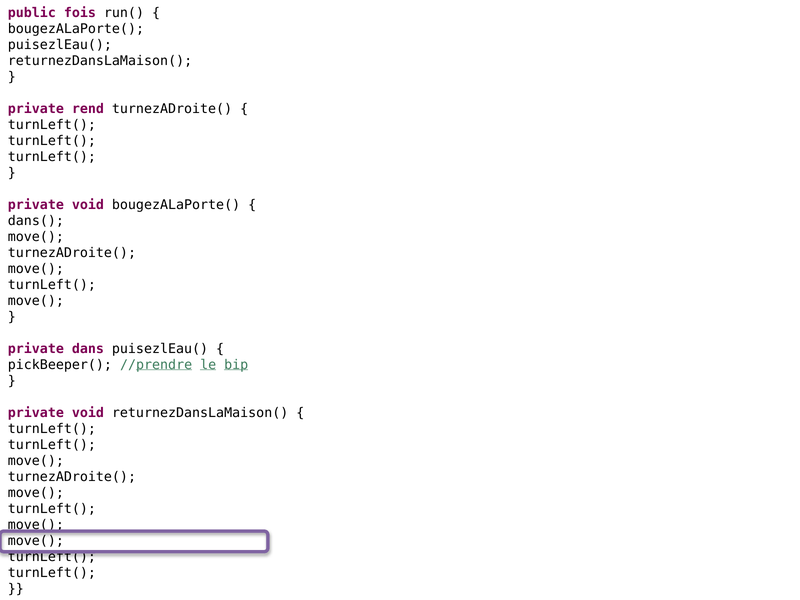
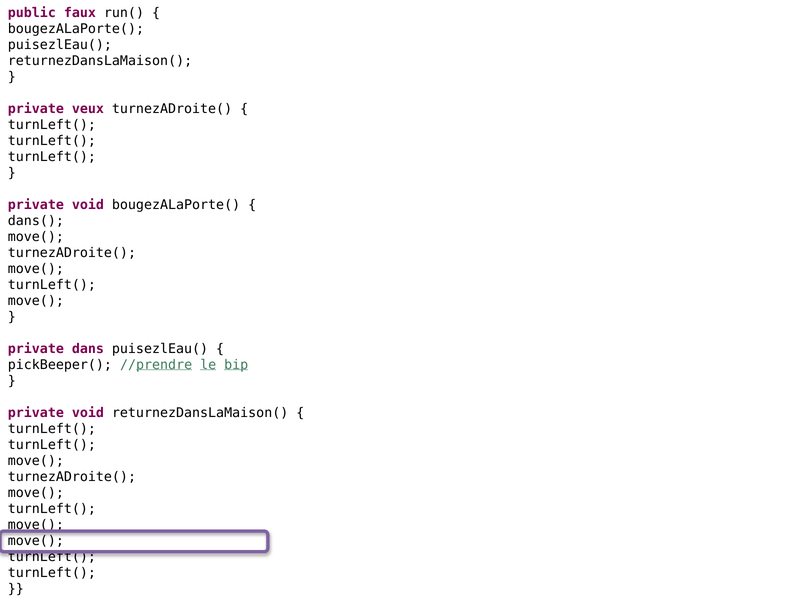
fois: fois -> faux (80, 13)
rend: rend -> veux (88, 109)
